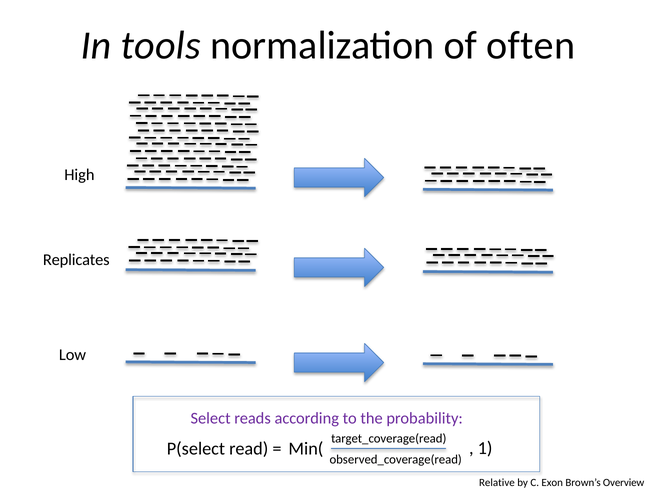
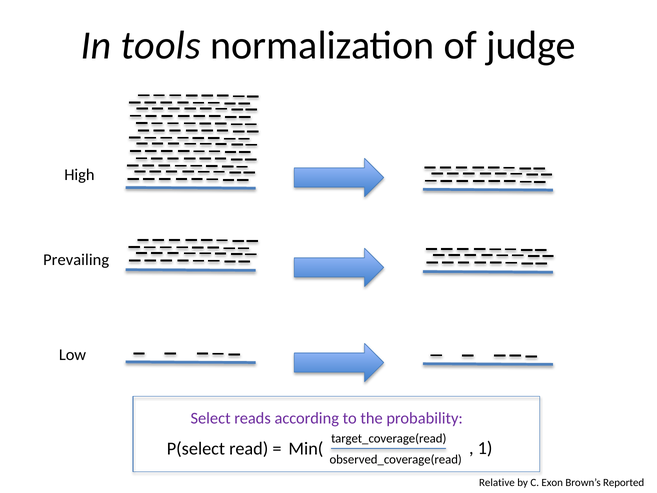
often: often -> judge (531, 45)
Replicates: Replicates -> Prevailing (76, 260)
Overview: Overview -> Reported (624, 483)
